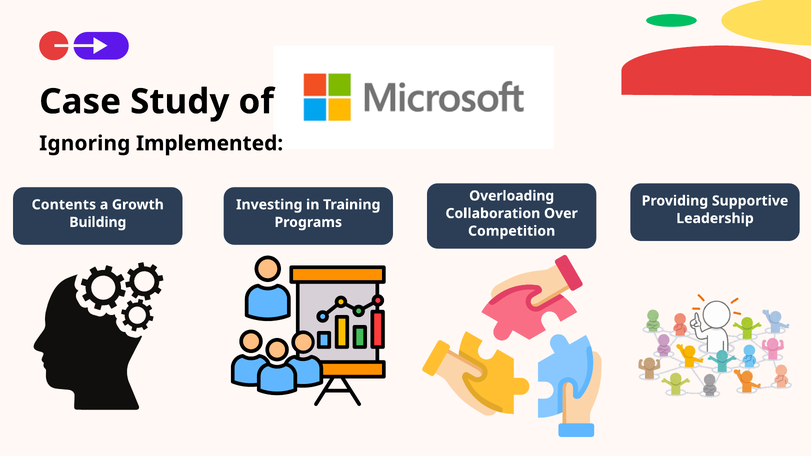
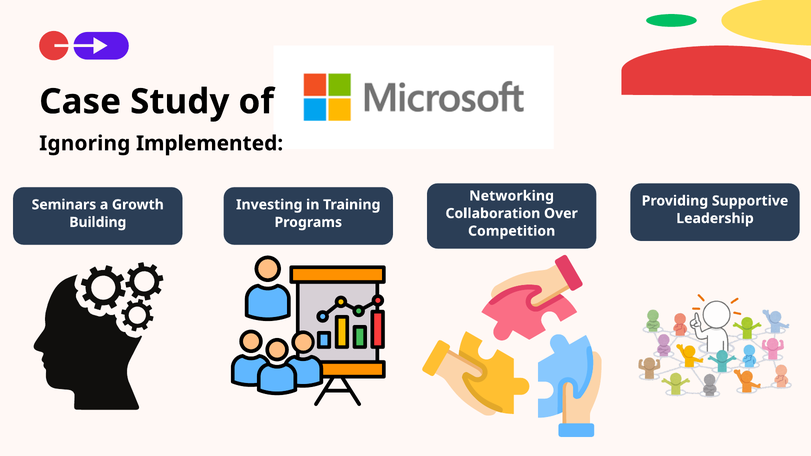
Overloading: Overloading -> Networking (512, 196)
Contents: Contents -> Seminars (64, 205)
